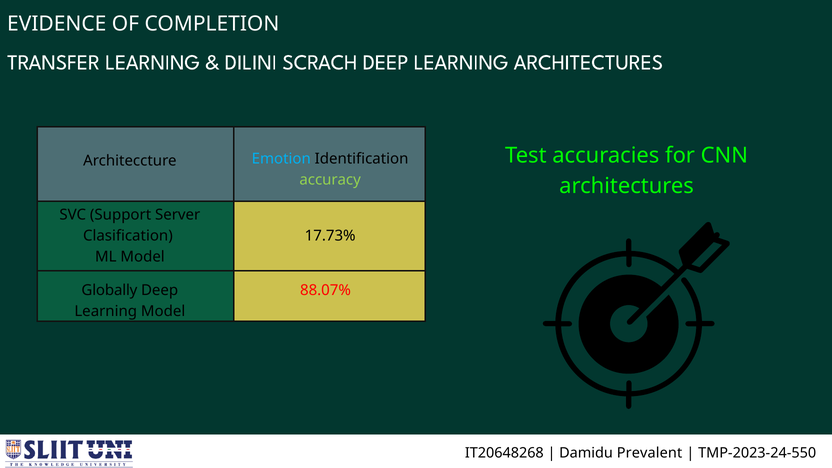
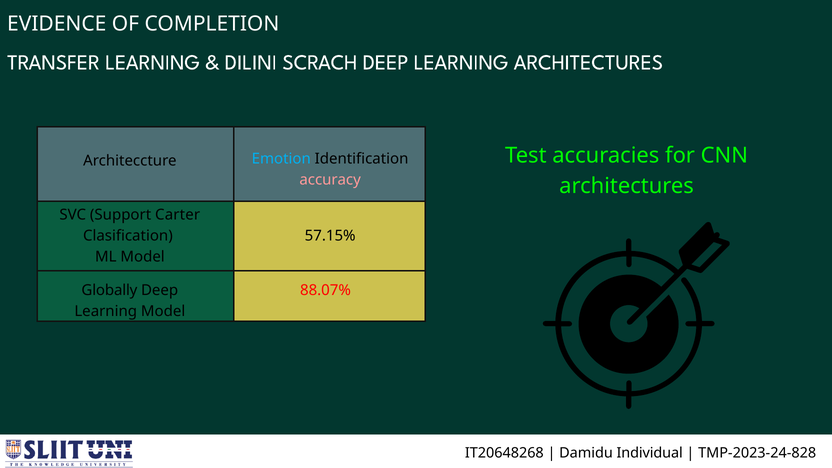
accuracy colour: light green -> pink (330, 180)
Server: Server -> Carter (178, 215)
17.73%: 17.73% -> 57.15% (330, 236)
Prevalent: Prevalent -> Individual (650, 453)
TMP-2023-24-550: TMP-2023-24-550 -> TMP-2023-24-828 (757, 453)
